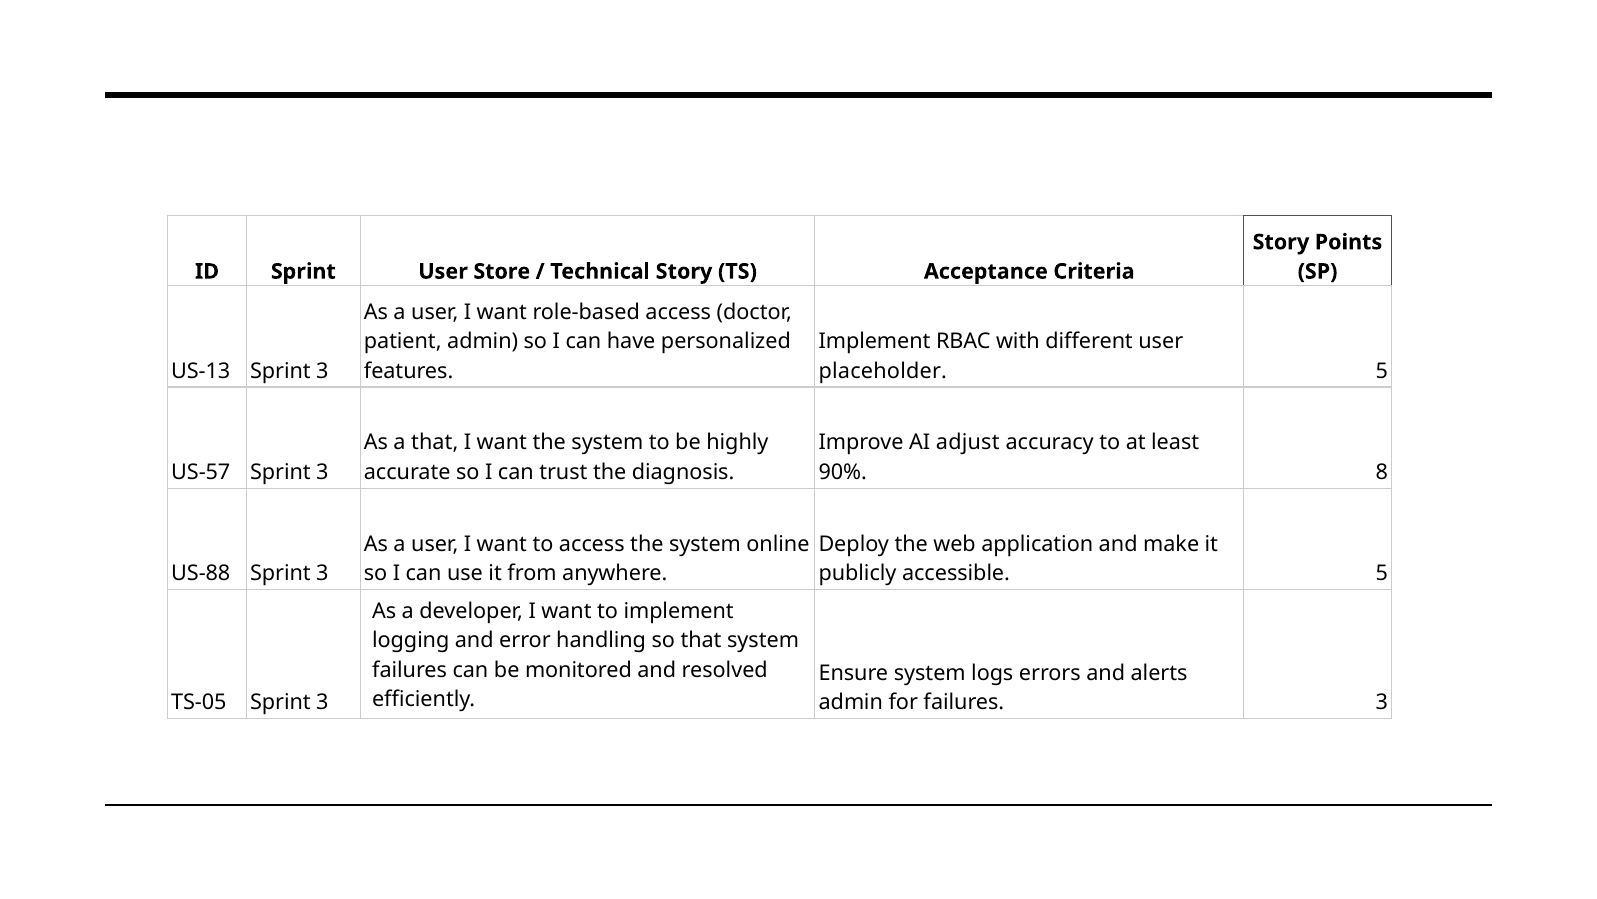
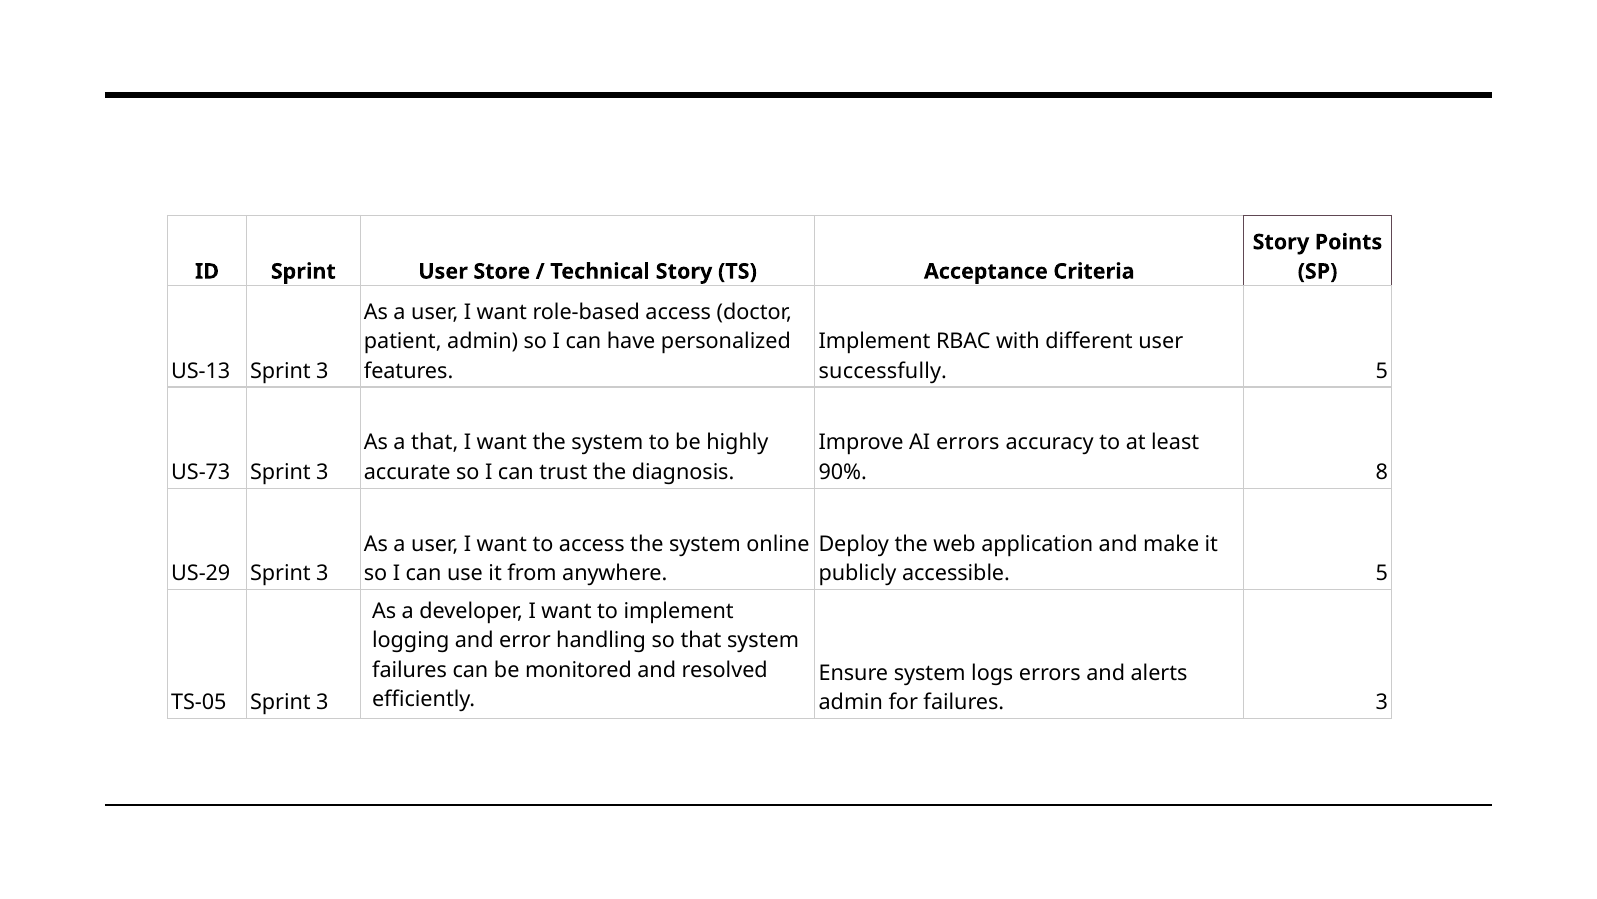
placeholder: placeholder -> successfully (883, 371)
AI adjust: adjust -> errors (968, 442)
US-57: US-57 -> US-73 (201, 472)
US-88: US-88 -> US-29 (201, 573)
